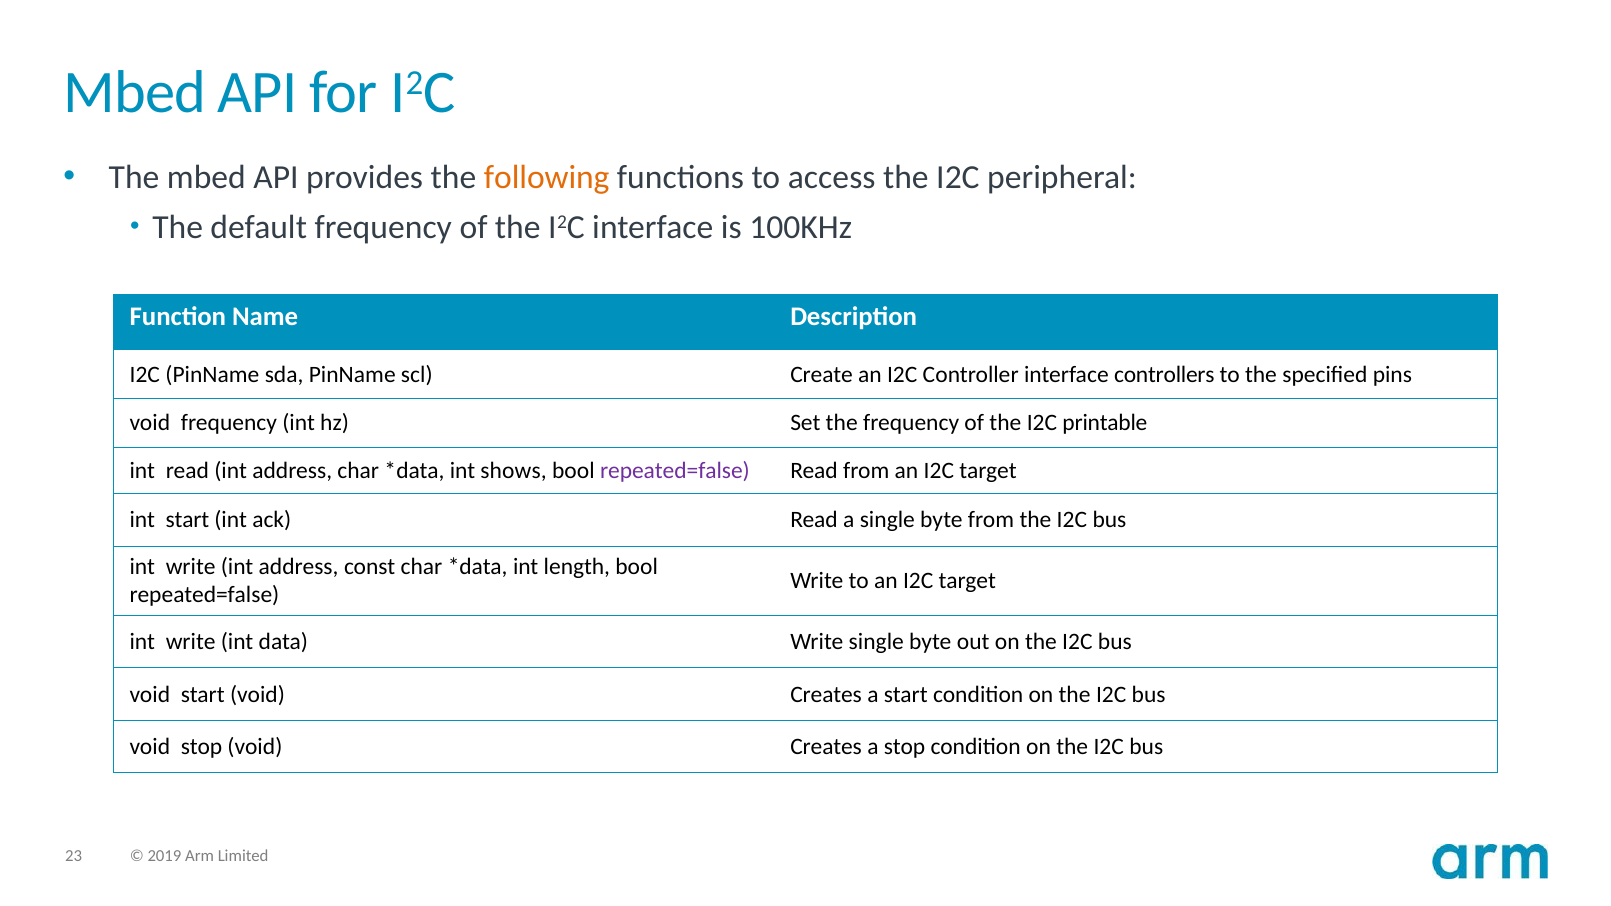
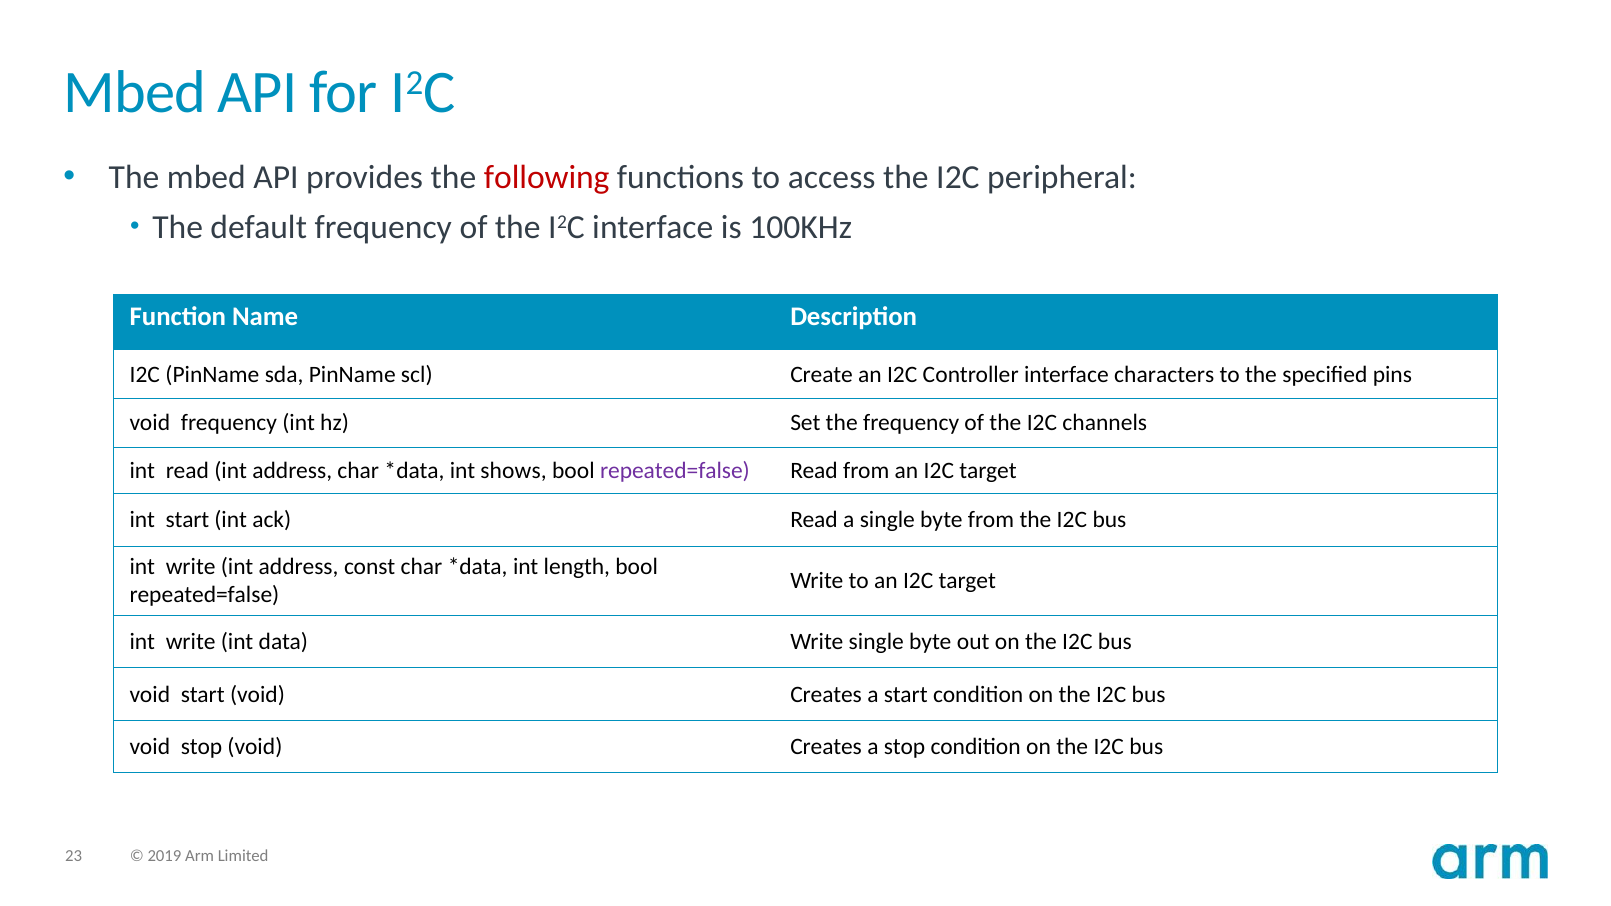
following colour: orange -> red (547, 177)
controllers: controllers -> characters (1164, 374)
printable: printable -> channels (1105, 423)
